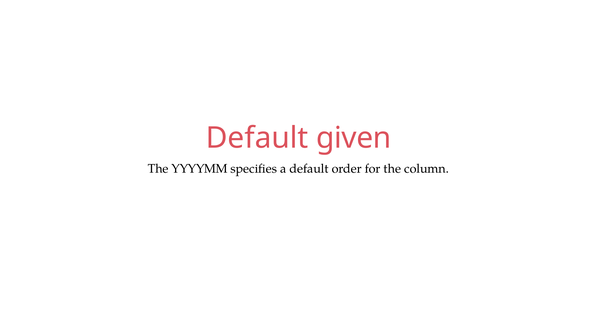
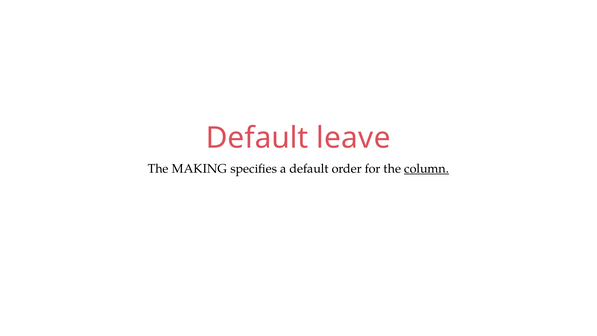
given: given -> leave (353, 138)
YYYYMM: YYYYMM -> MAKING (199, 169)
column underline: none -> present (427, 169)
